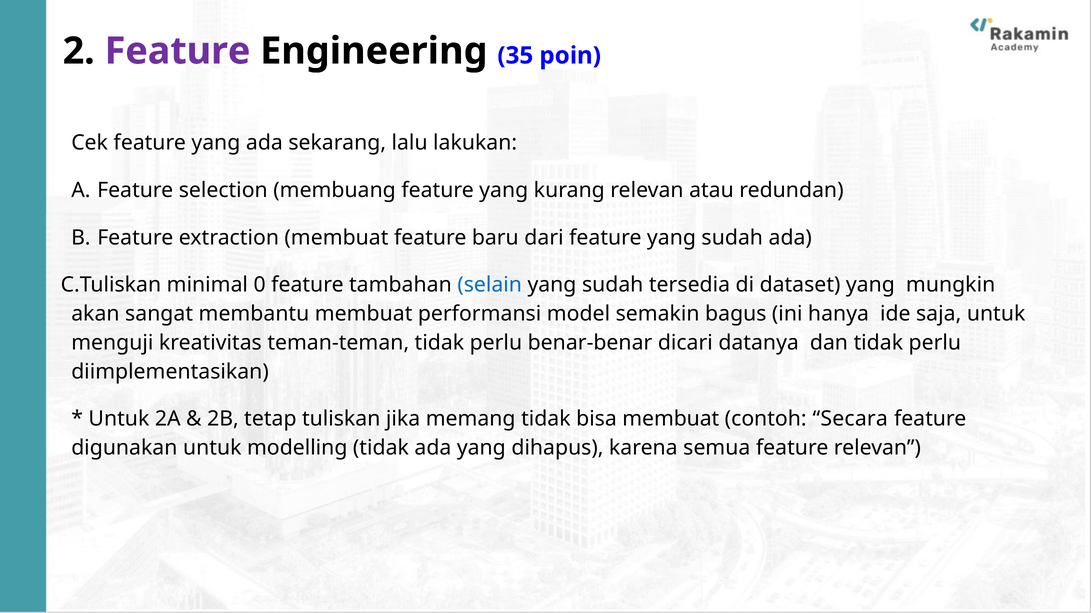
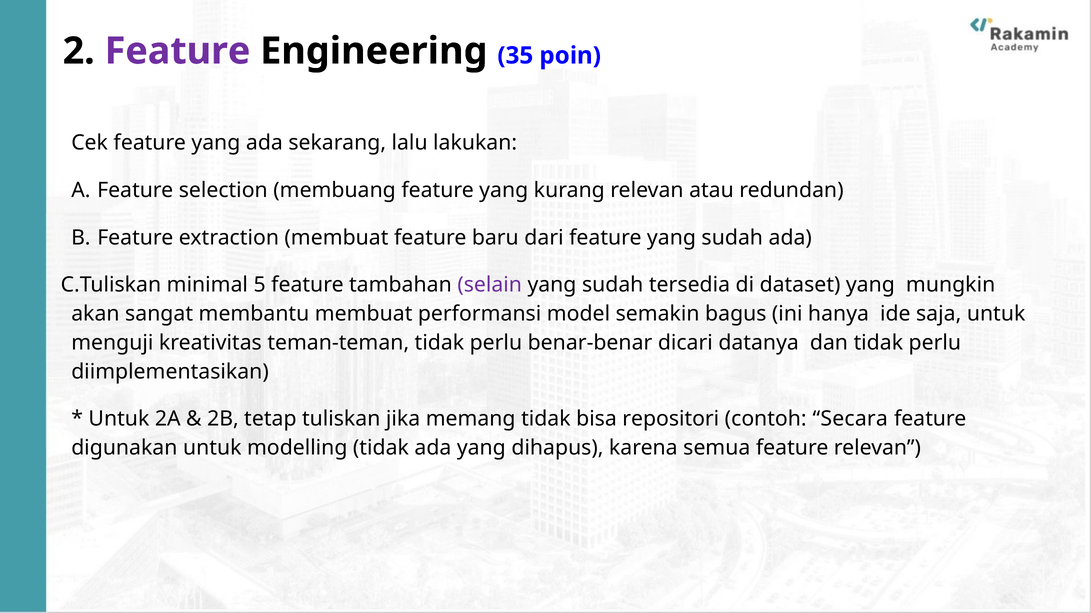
0: 0 -> 5 (260, 285)
selain colour: blue -> purple (490, 285)
bisa membuat: membuat -> repositori (671, 419)
